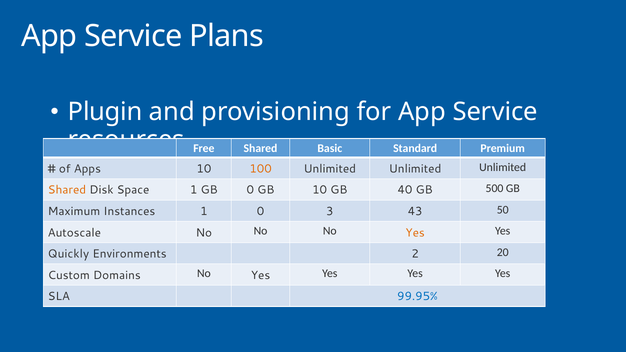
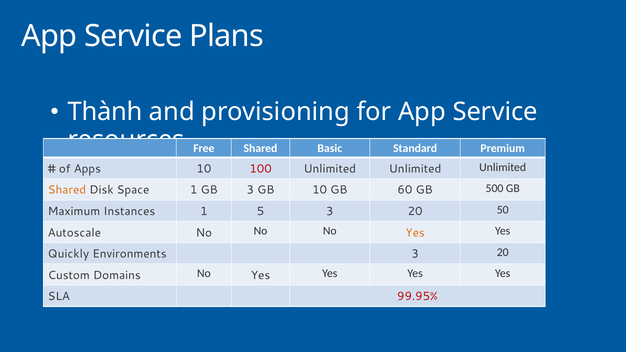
Plugin: Plugin -> Thành (105, 112)
100 colour: orange -> red (261, 169)
GB 0: 0 -> 3 (250, 190)
40: 40 -> 60 (405, 190)
1 0: 0 -> 5 (261, 211)
43: 43 -> 20 (415, 211)
Environments 2: 2 -> 3 (415, 254)
99.95% colour: blue -> red (417, 297)
